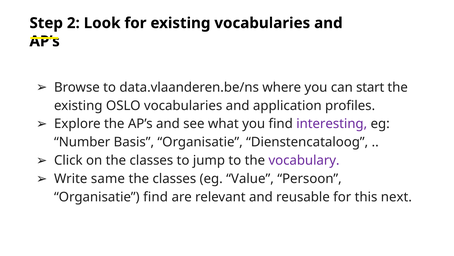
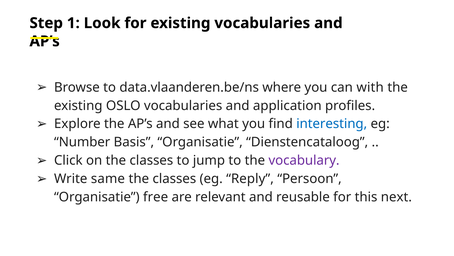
2: 2 -> 1 (73, 23)
start: start -> with (370, 87)
interesting colour: purple -> blue (332, 124)
Value: Value -> Reply (250, 178)
Organisatie find: find -> free (156, 197)
